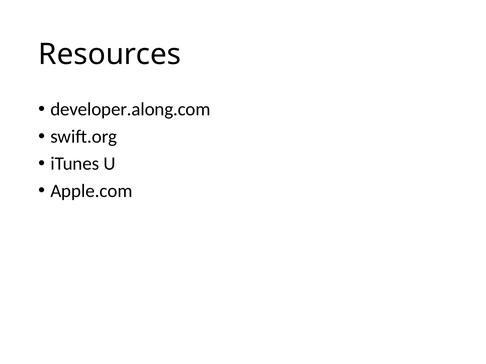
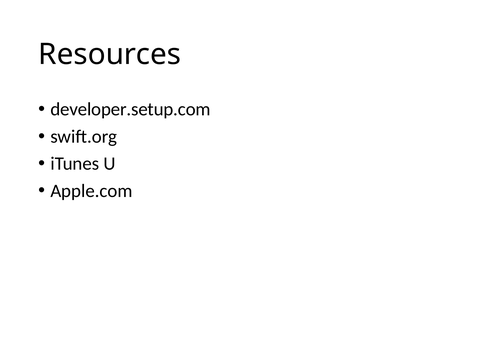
developer.along.com: developer.along.com -> developer.setup.com (131, 110)
